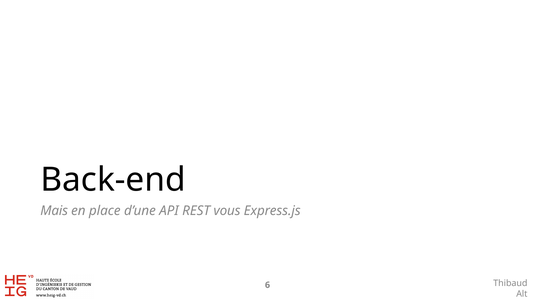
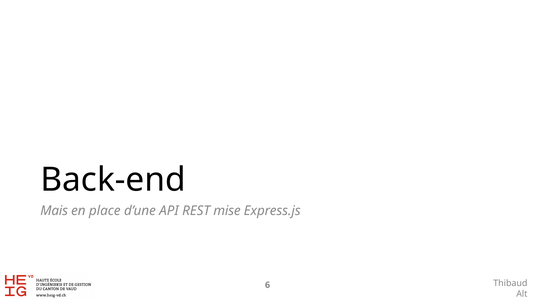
vous: vous -> mise (227, 211)
